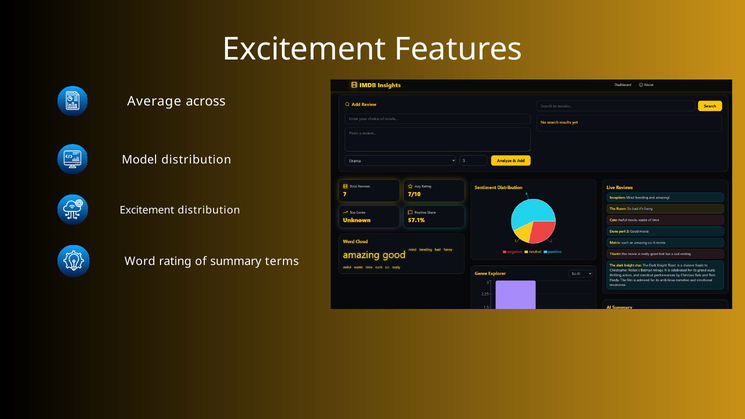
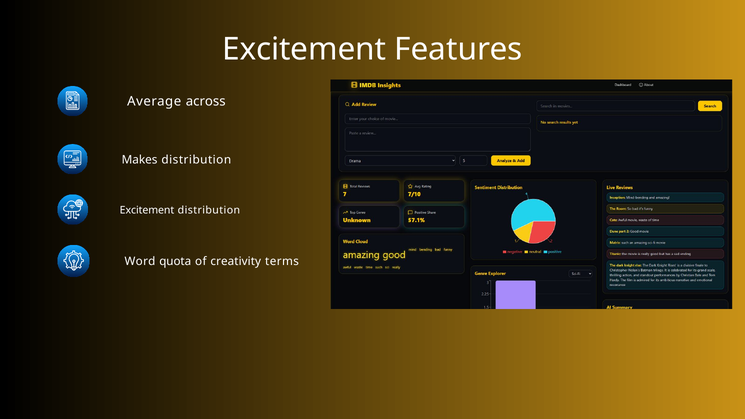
Model: Model -> Makes (140, 160)
rating: rating -> quota (175, 261)
summary: summary -> creativity (236, 261)
